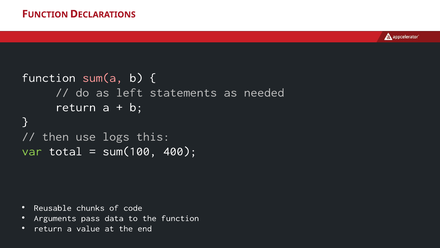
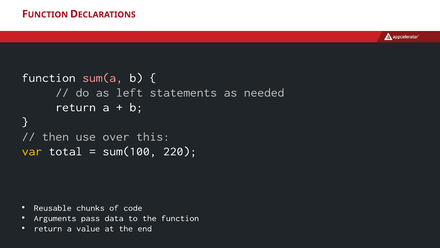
logs: logs -> over (116, 136)
var colour: light green -> yellow (32, 151)
400: 400 -> 220 (180, 151)
